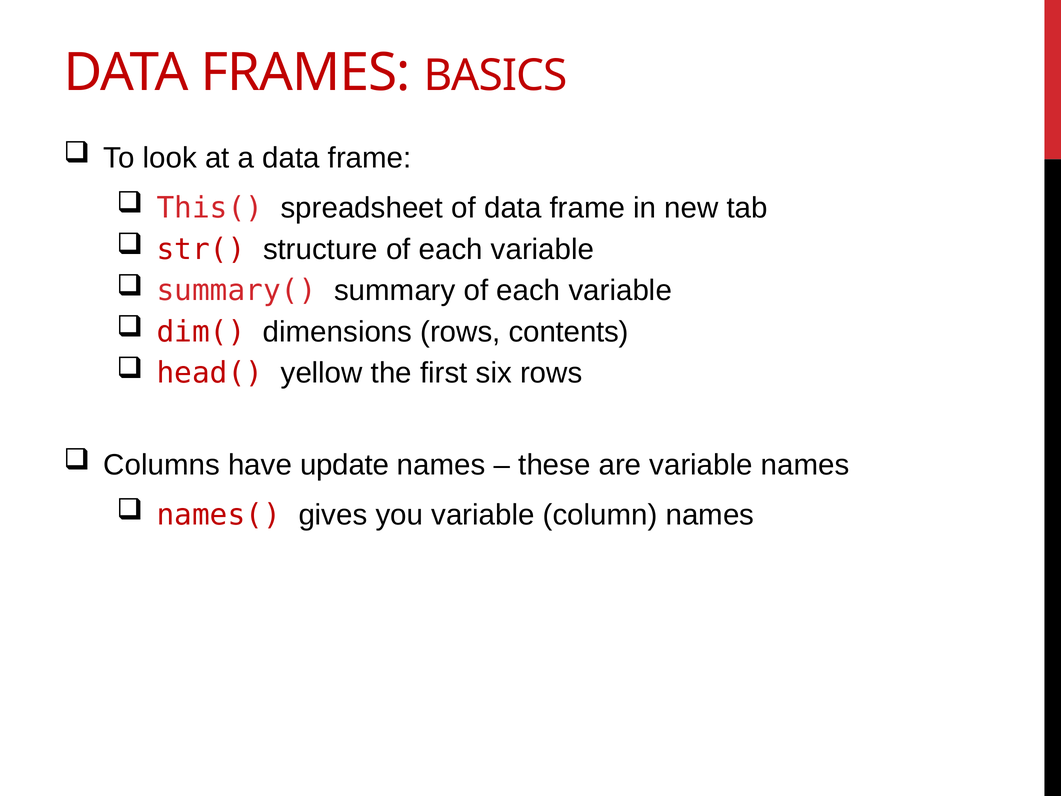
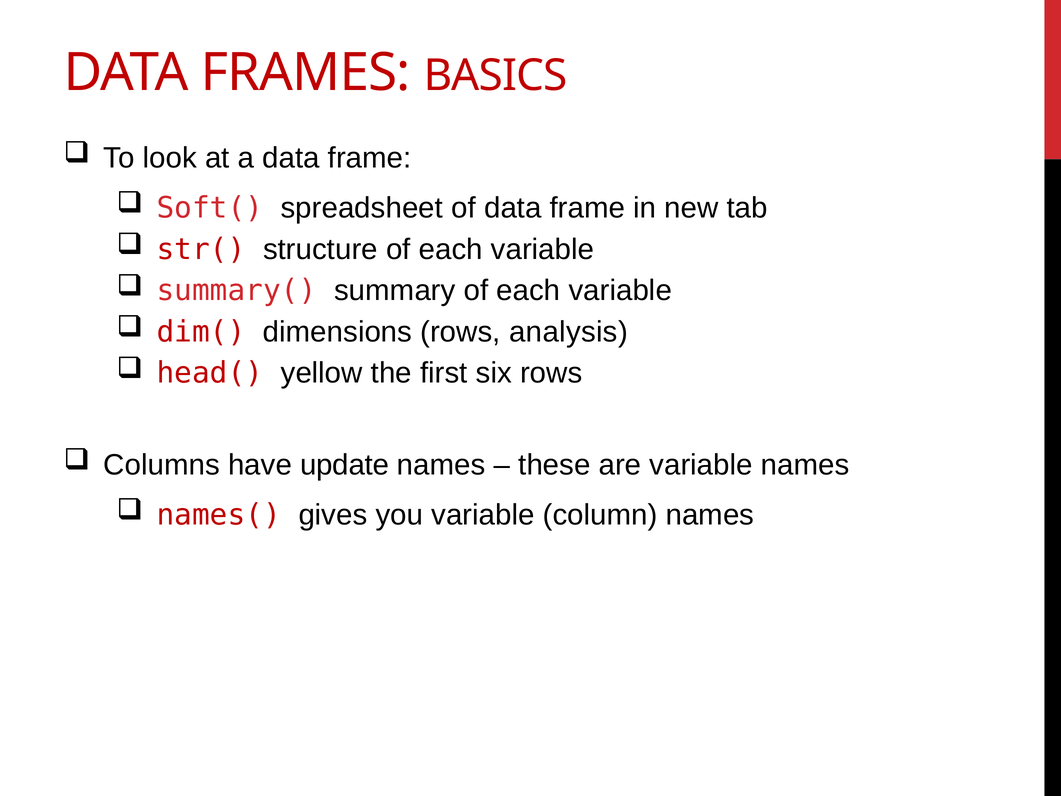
This(: This( -> Soft( (210, 208)
contents: contents -> analysis (568, 332)
